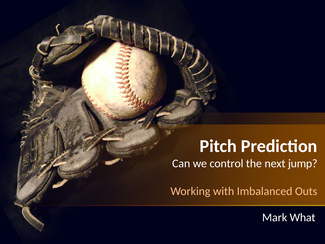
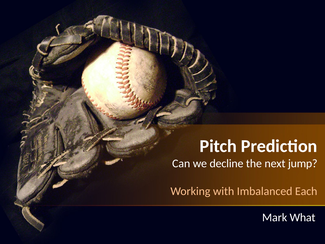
control: control -> decline (226, 163)
Outs: Outs -> Each (306, 191)
